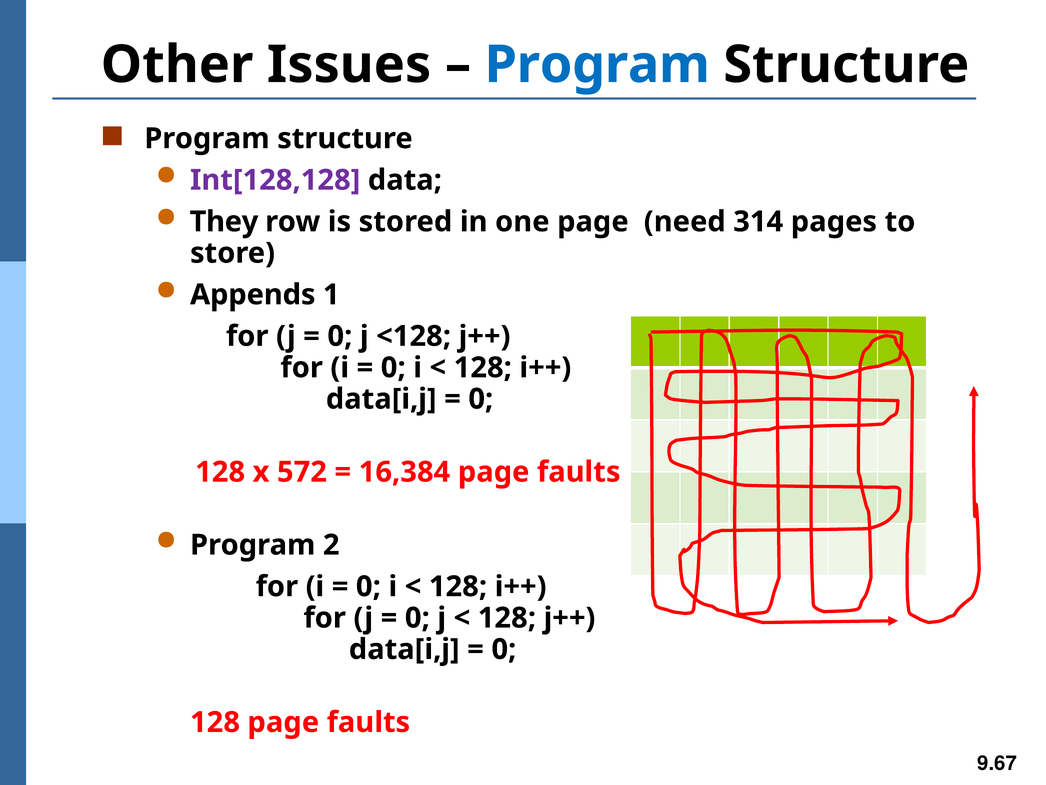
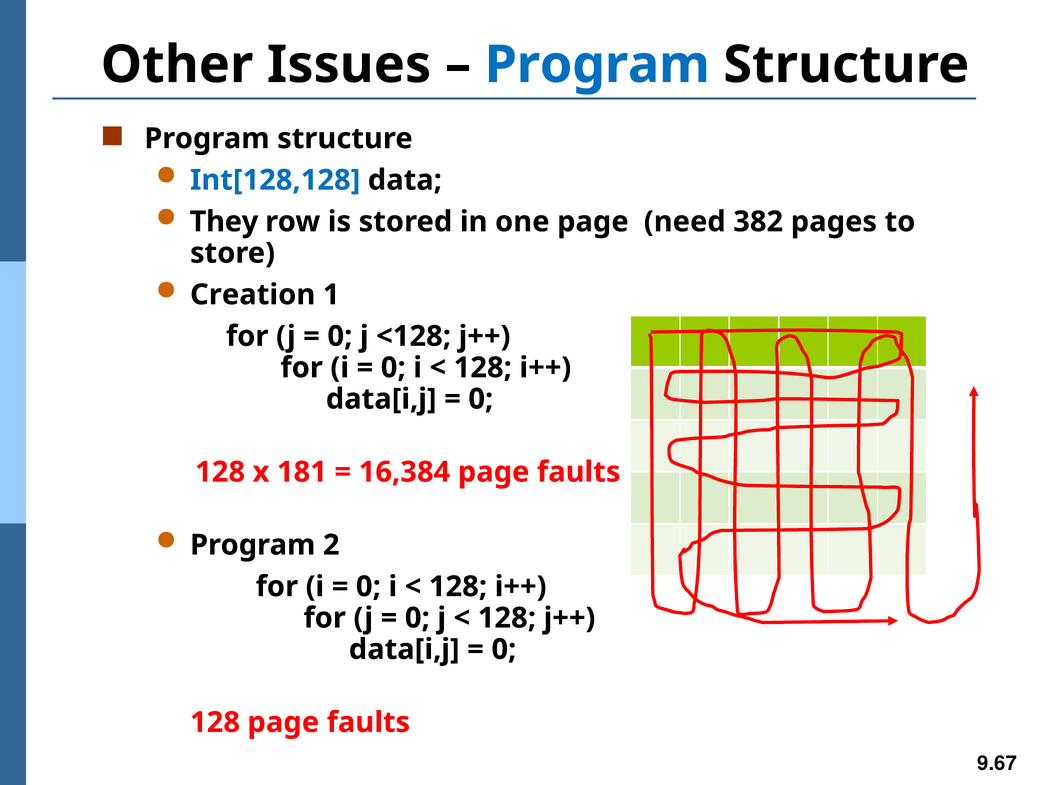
Int[128,128 colour: purple -> blue (275, 180)
314: 314 -> 382 (758, 222)
Appends: Appends -> Creation (253, 294)
572: 572 -> 181 (302, 472)
